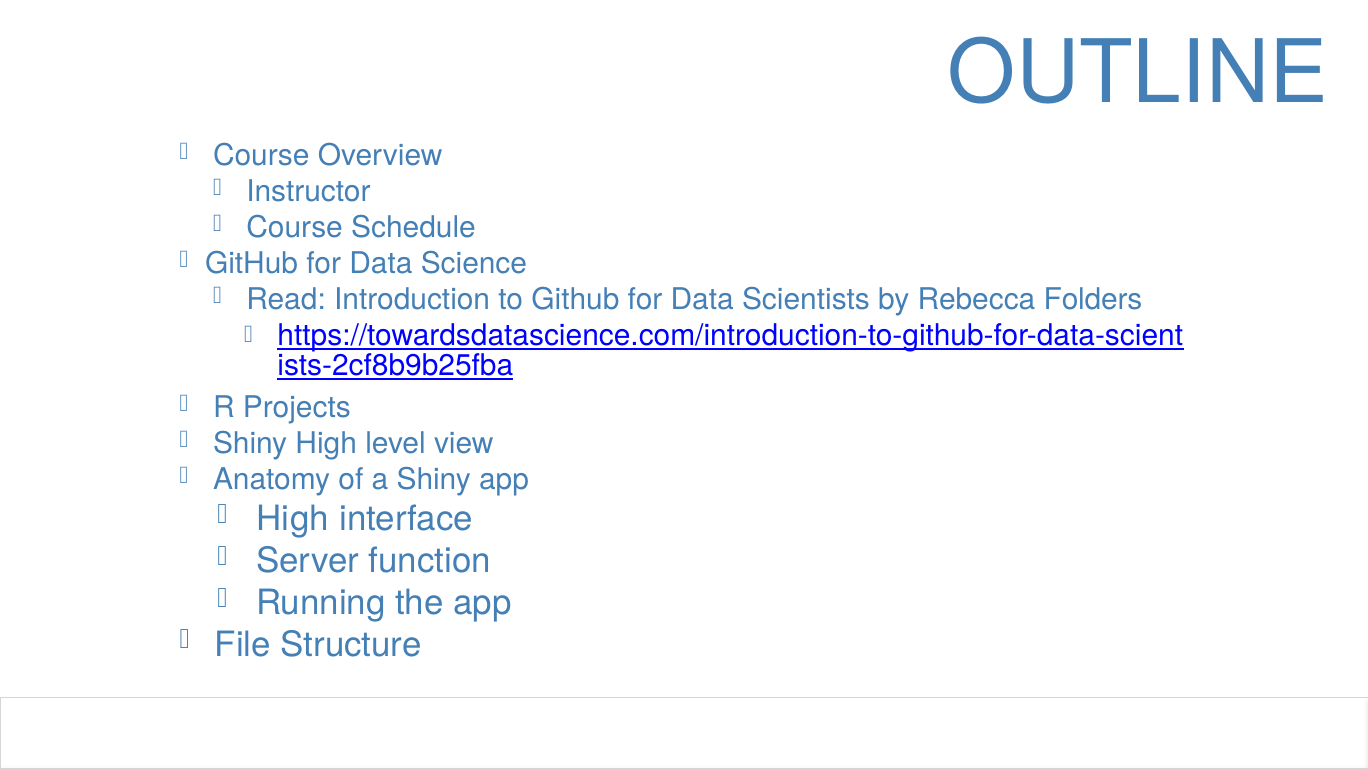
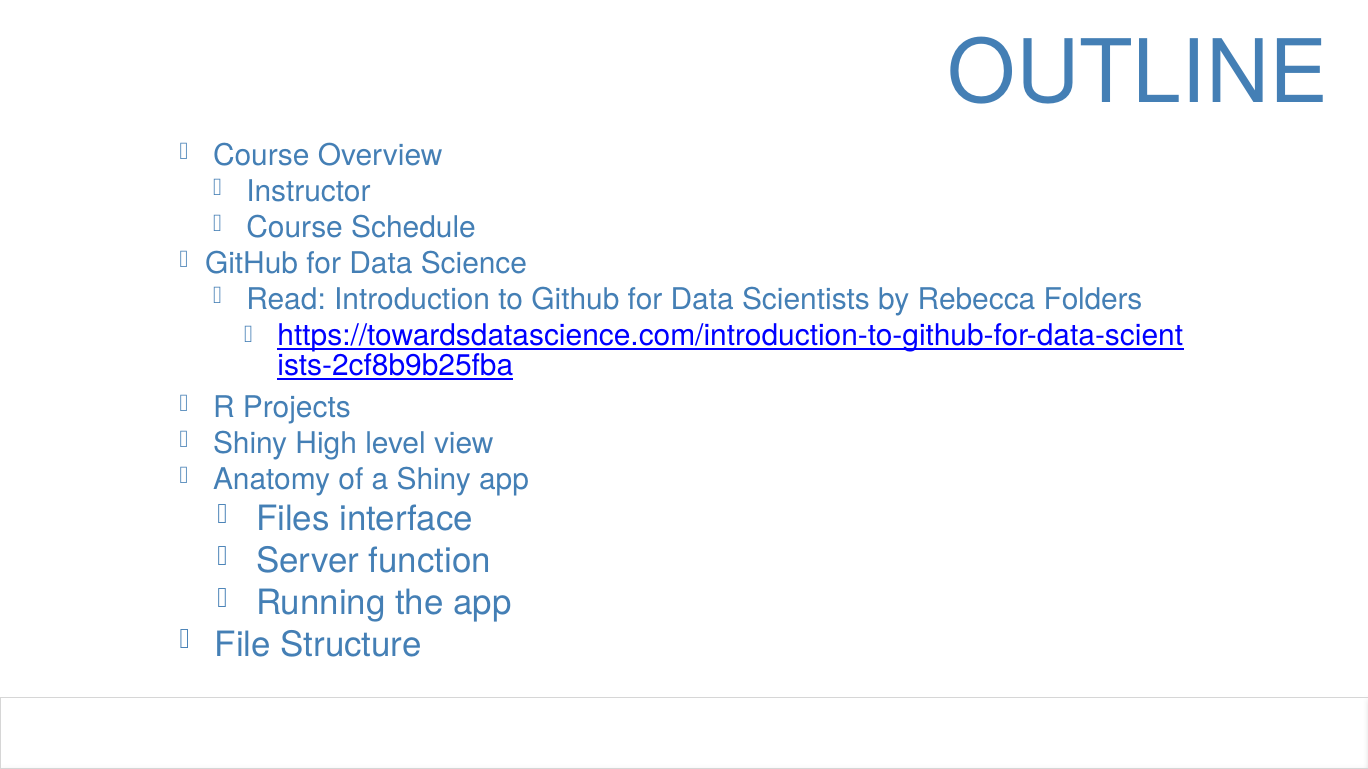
High: High -> Files (293, 519)
